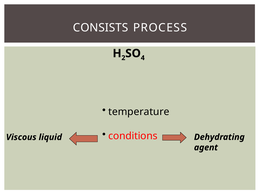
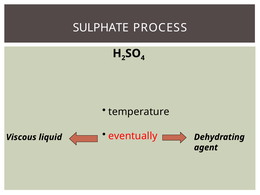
CONSISTS: CONSISTS -> SULPHATE (101, 28)
conditions: conditions -> eventually (133, 136)
